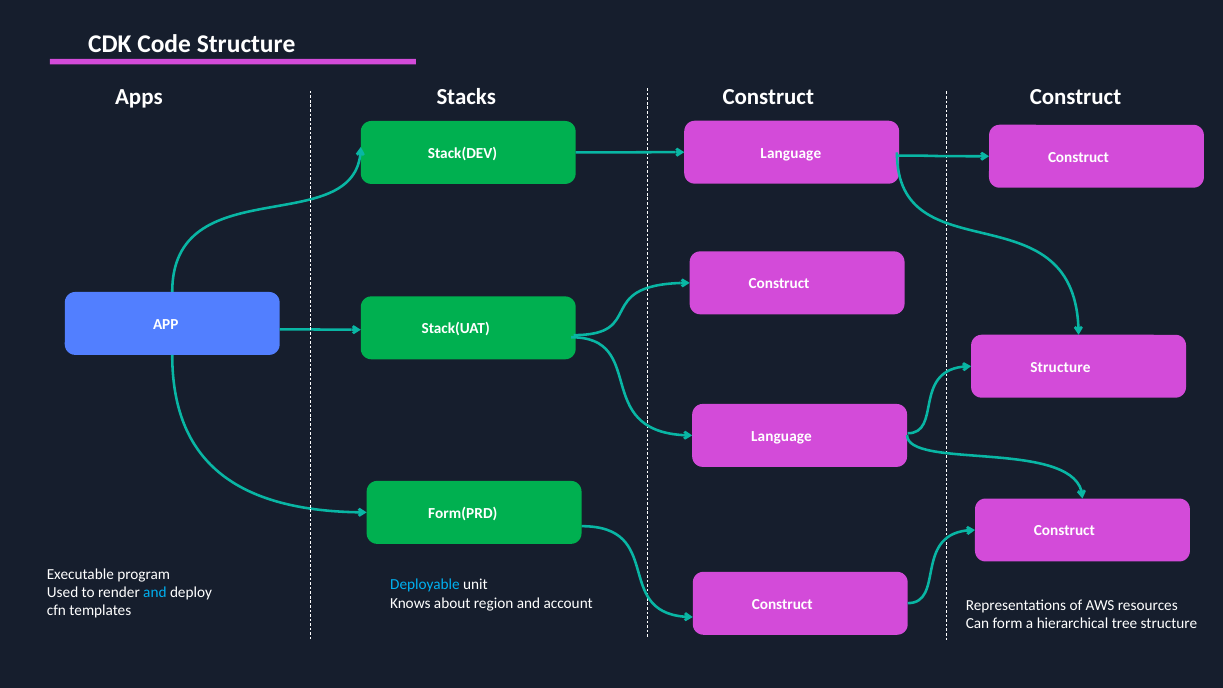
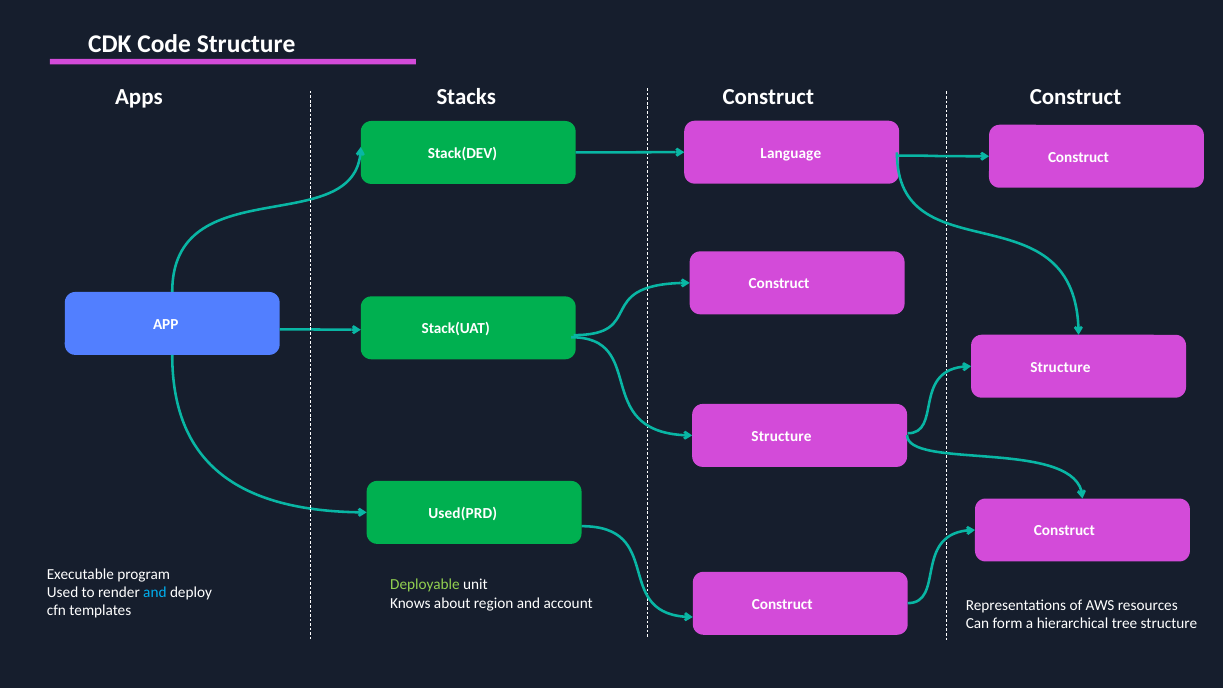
Language: Language -> Structure (782, 436)
Form(PRD: Form(PRD -> Used(PRD (463, 513)
Deployable colour: light blue -> light green (425, 585)
